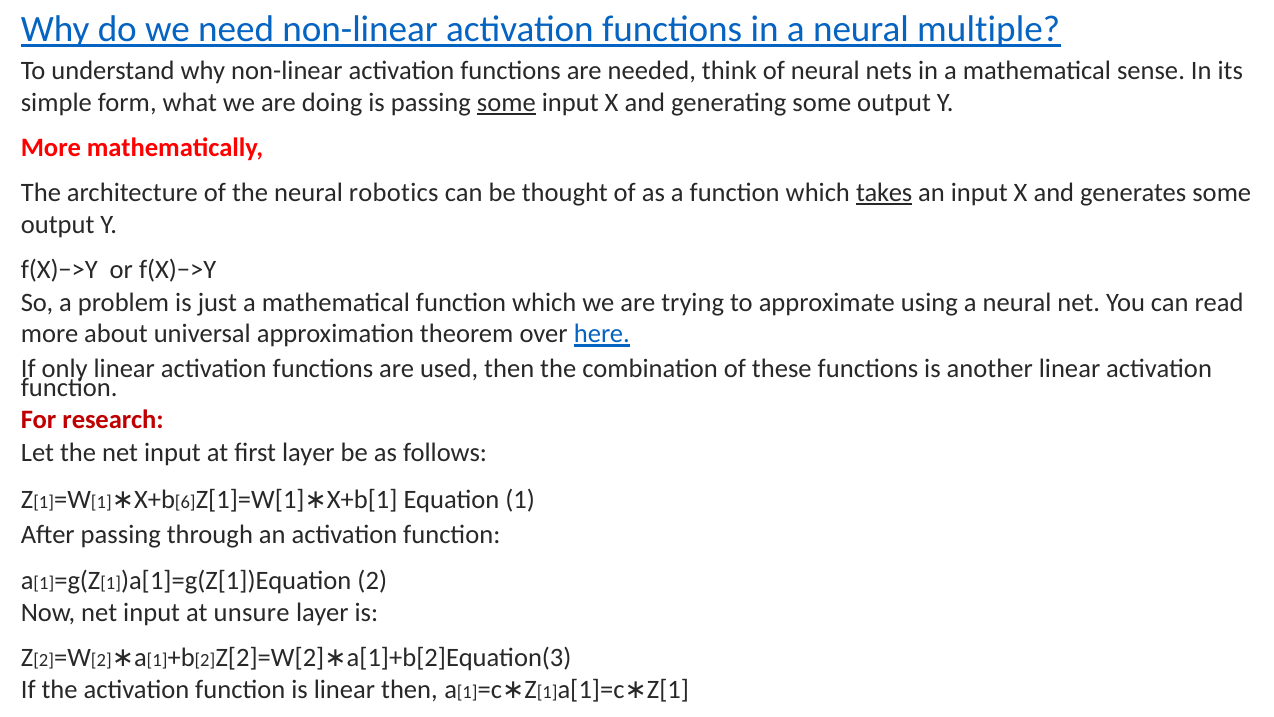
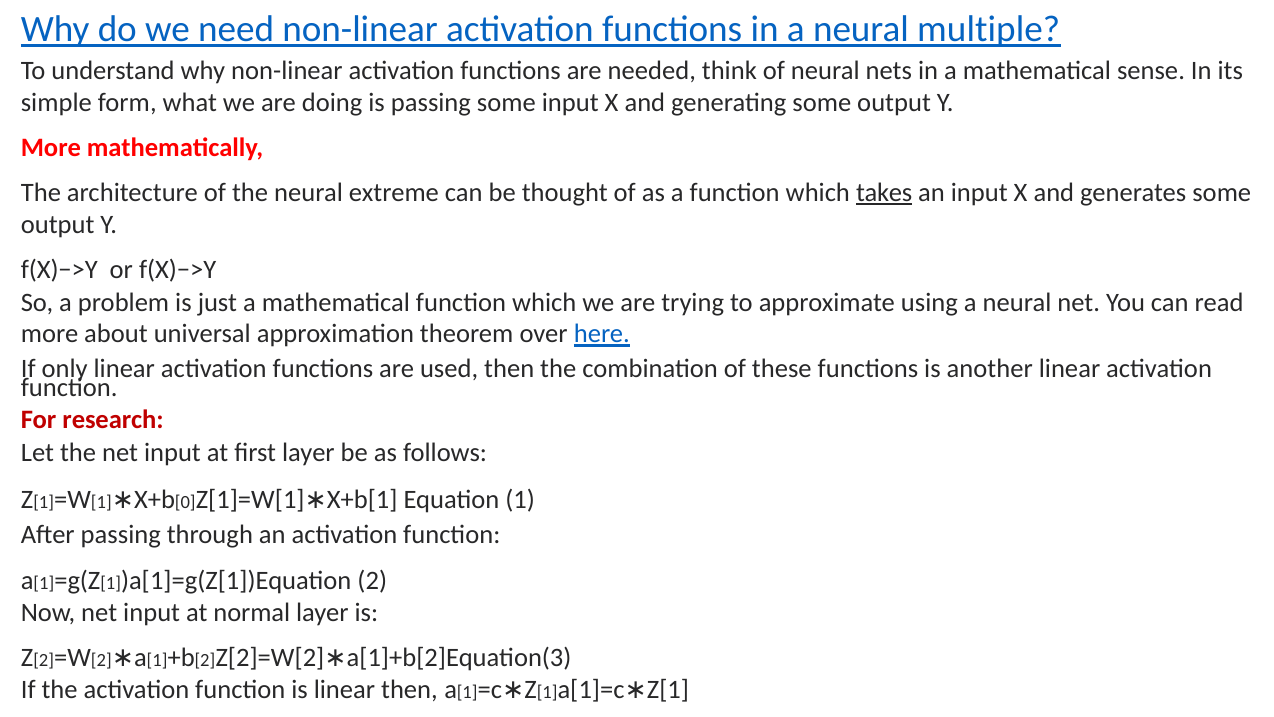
some underline: present -> none (506, 102)
robotics: robotics -> extreme (394, 193)
6: 6 -> 0 (185, 502)
unsure: unsure -> normal (252, 612)
